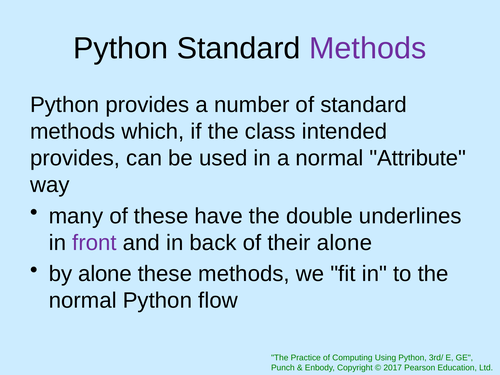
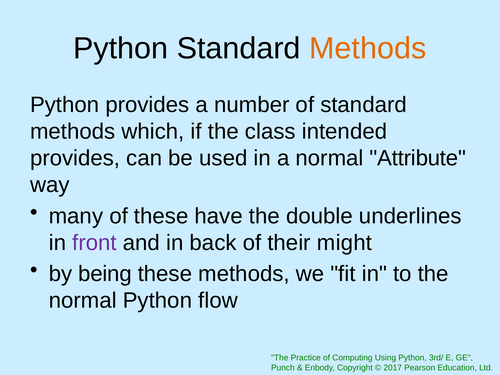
Methods colour: purple -> orange (368, 48)
their alone: alone -> might (345, 243)
by alone: alone -> being (105, 274)
